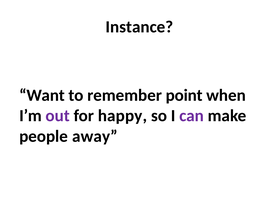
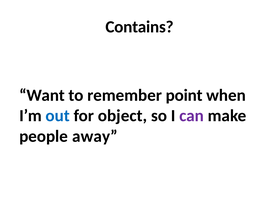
Instance: Instance -> Contains (140, 27)
out colour: purple -> blue (58, 116)
happy: happy -> object (122, 116)
